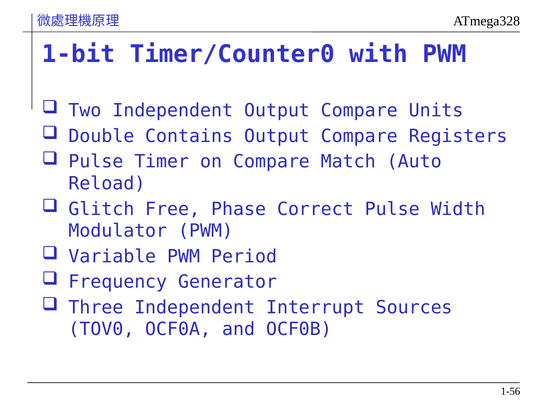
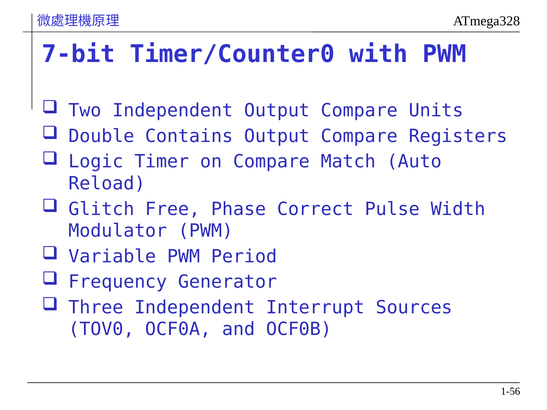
1-bit: 1-bit -> 7-bit (79, 54)
Pulse: Pulse -> Logic (96, 162)
